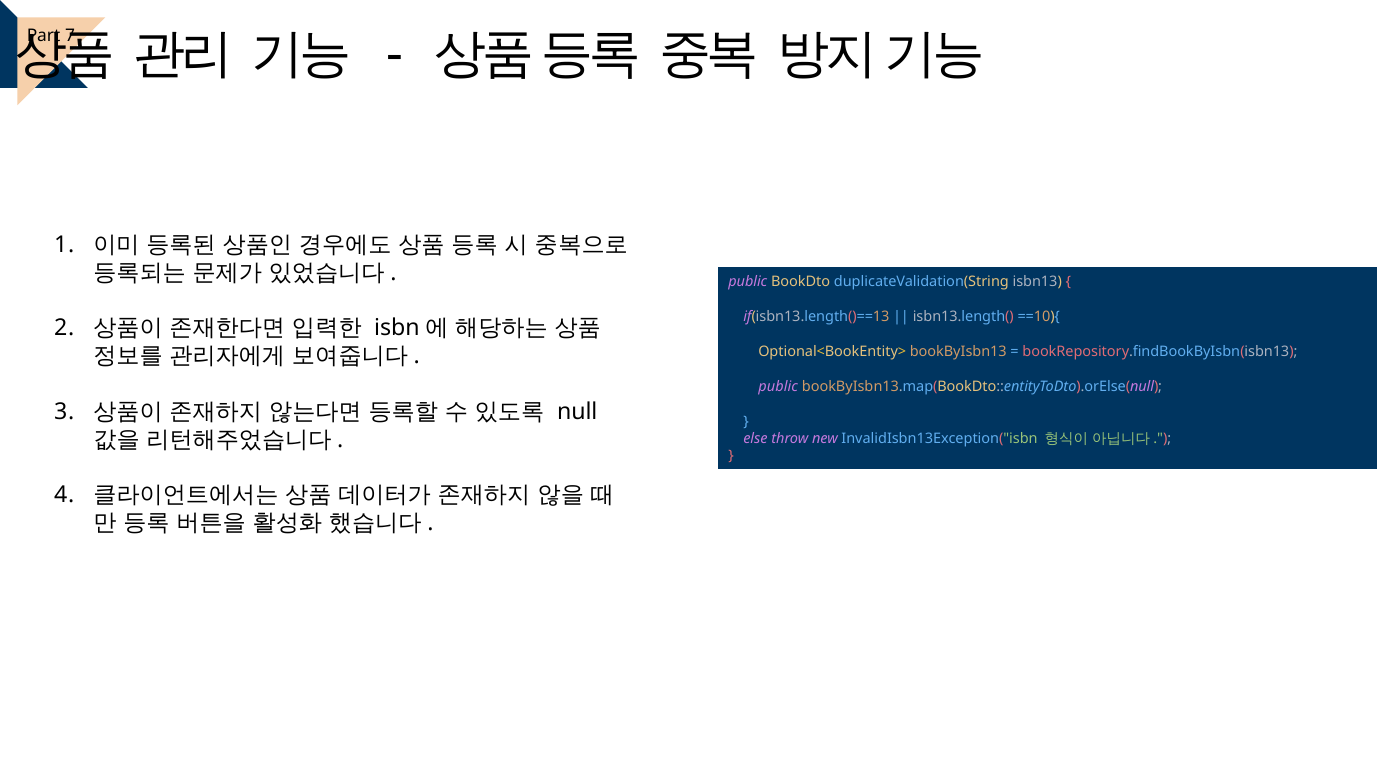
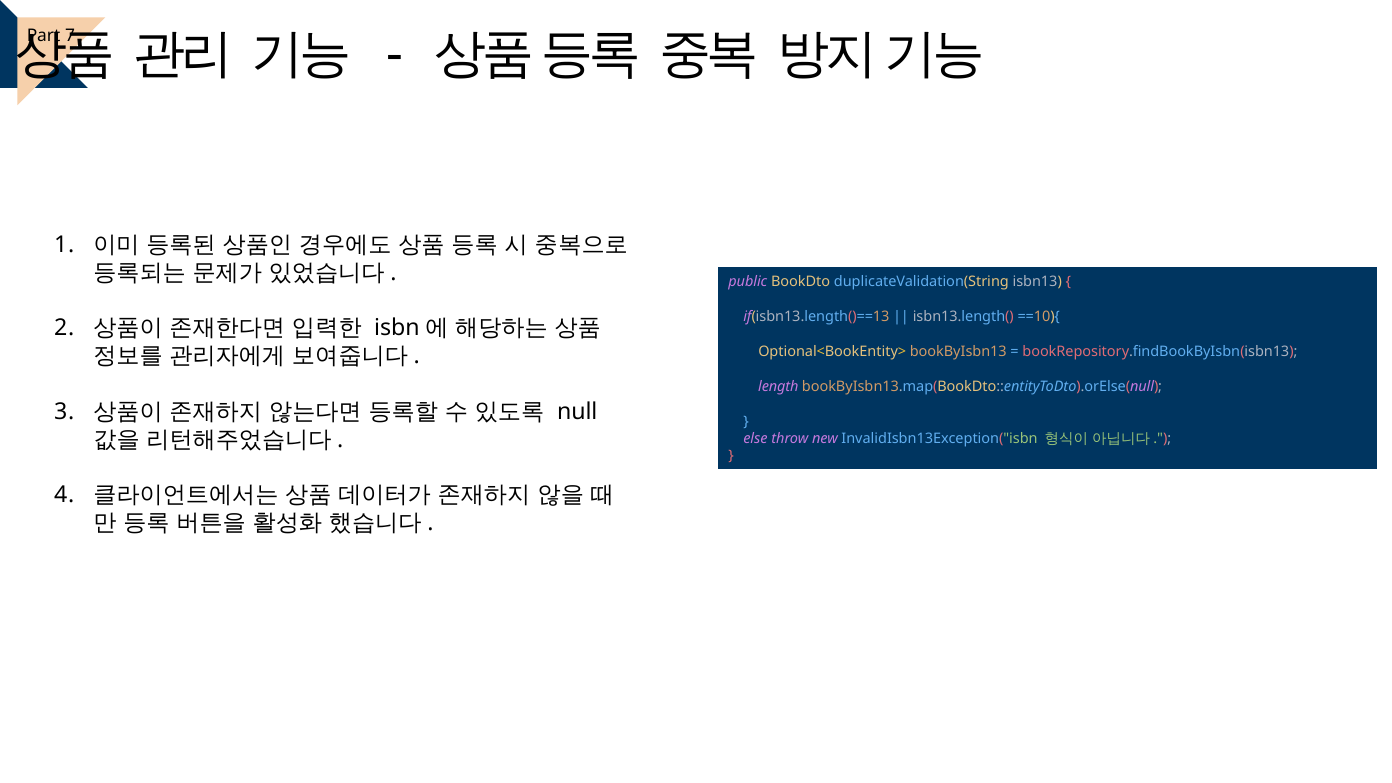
public: public -> length (778, 386)
